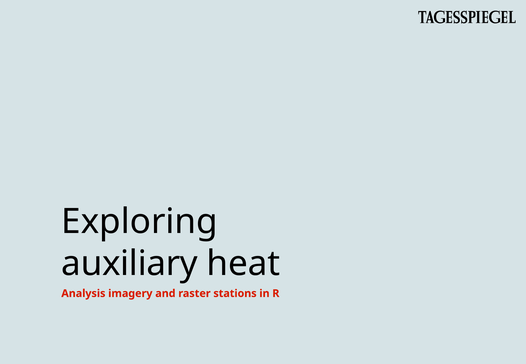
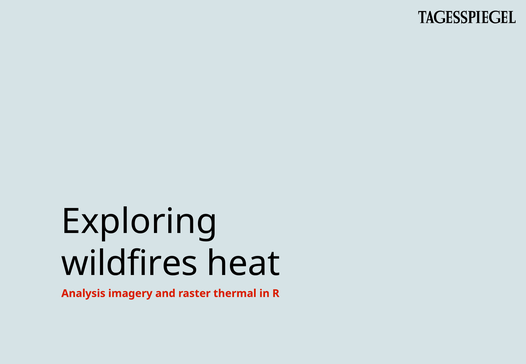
auxiliary: auxiliary -> wildfires (130, 264)
stations: stations -> thermal (235, 294)
